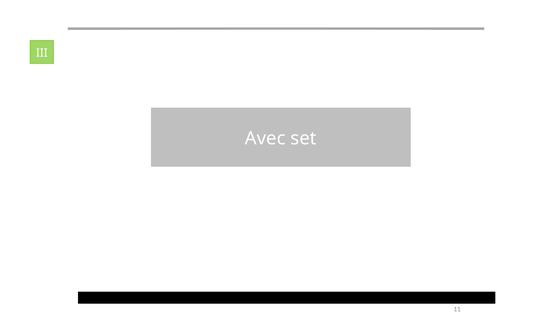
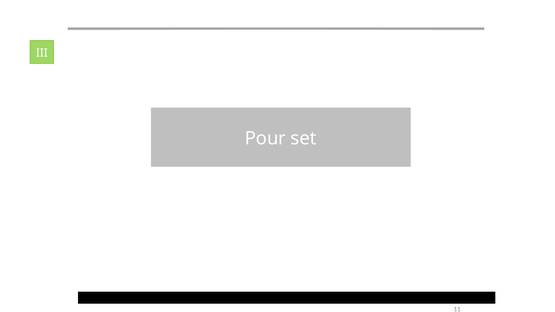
Avec: Avec -> Pour (265, 138)
